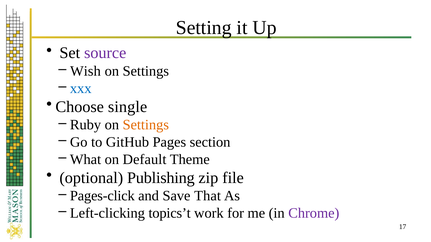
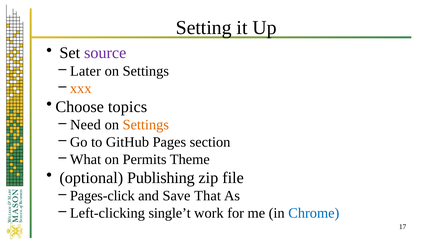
Wish: Wish -> Later (85, 71)
xxx colour: blue -> orange (81, 89)
single: single -> topics (128, 107)
Ruby: Ruby -> Need (85, 125)
Default: Default -> Permits (145, 160)
topics’t: topics’t -> single’t (170, 214)
Chrome colour: purple -> blue (314, 214)
